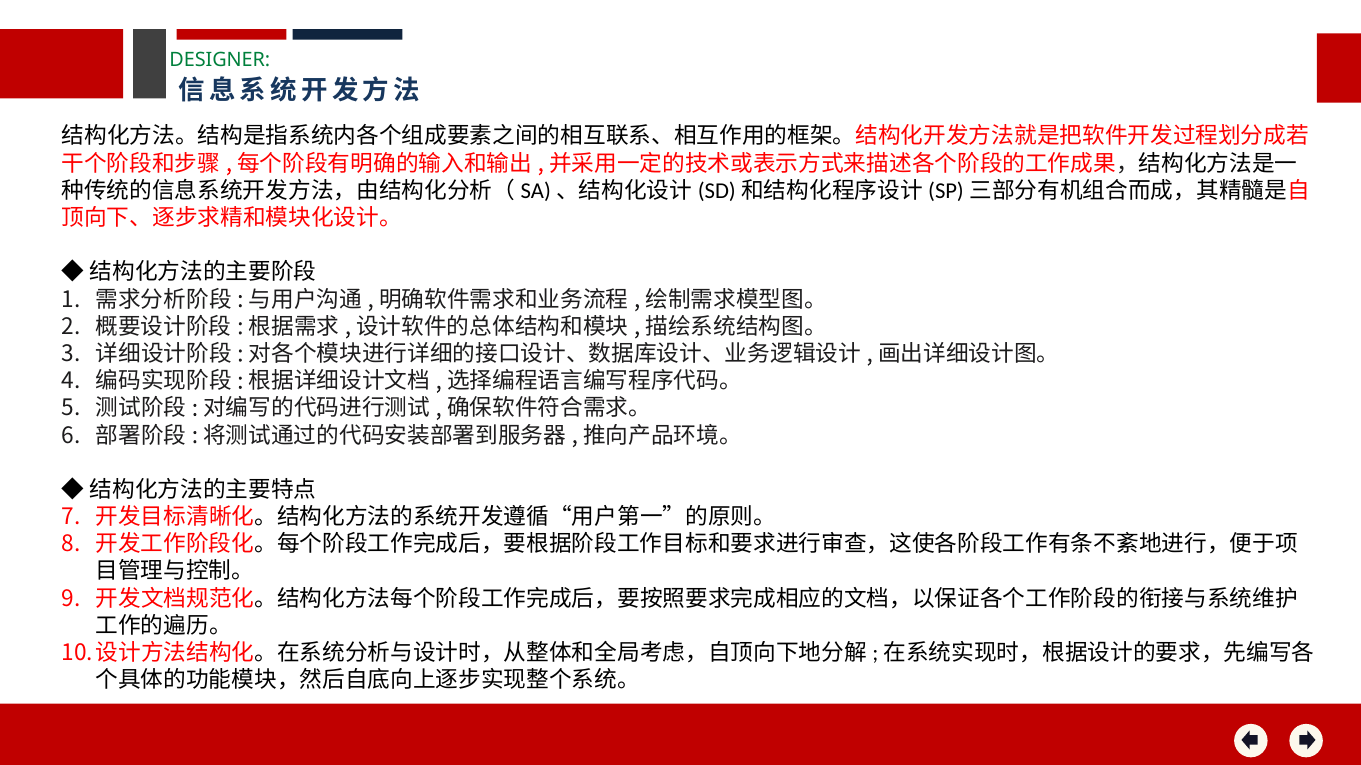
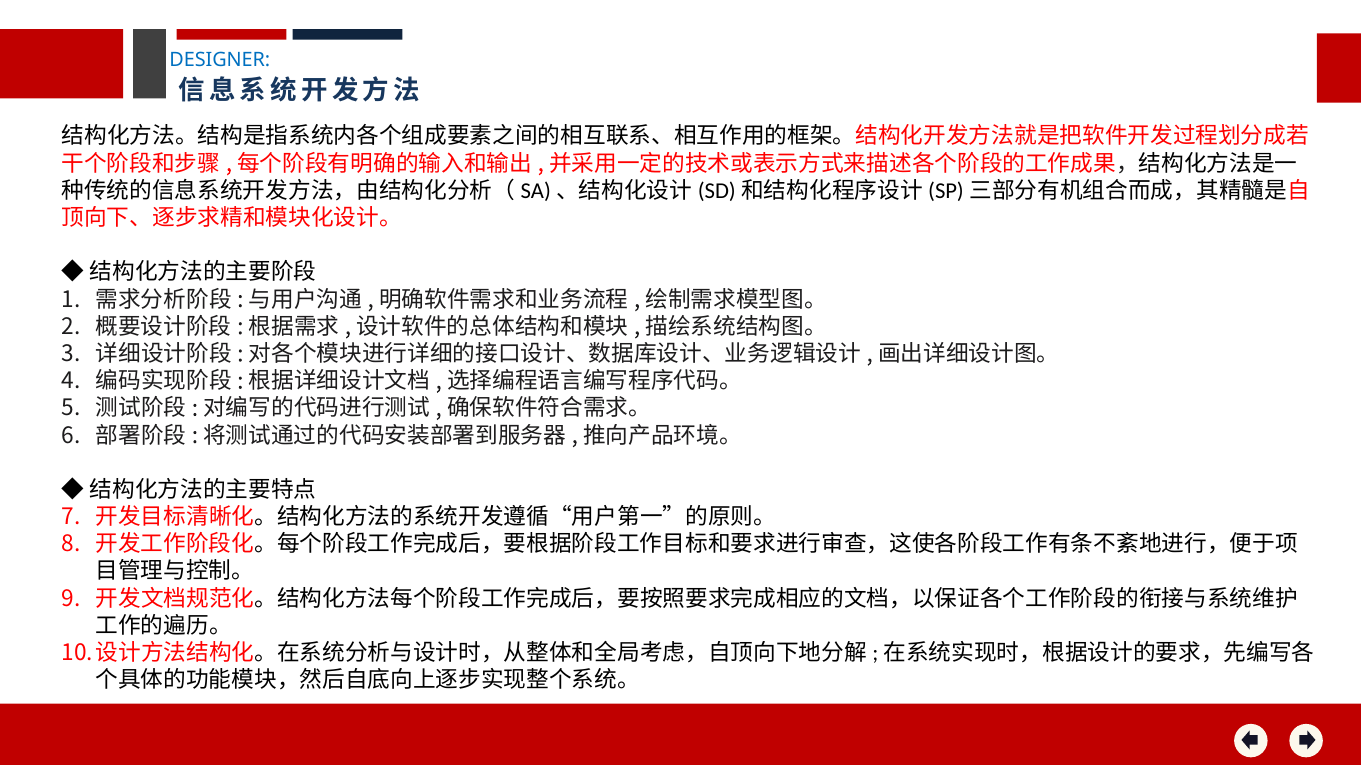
DESIGNER colour: green -> blue (220, 60)
